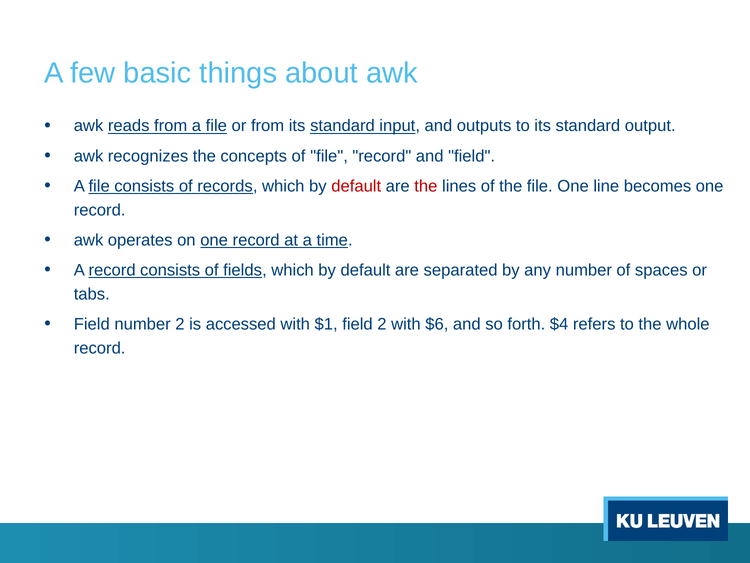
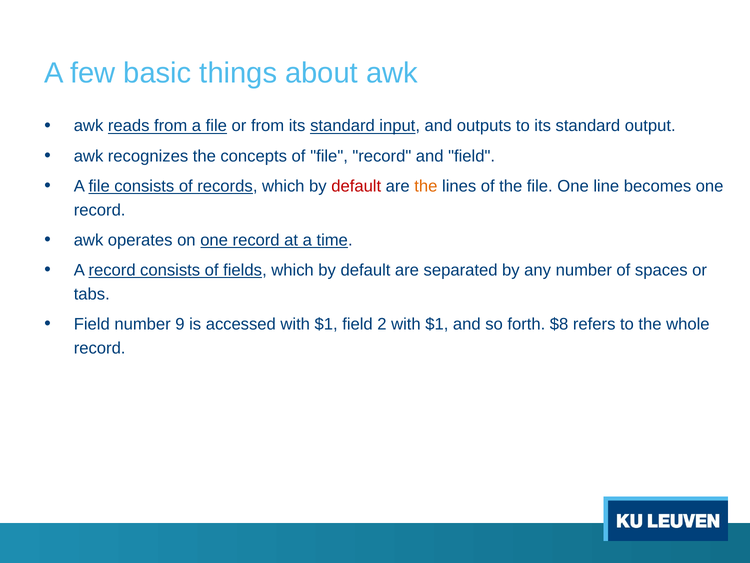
the colour: red -> orange (426, 186)
number 2: 2 -> 9 (180, 324)
2 with $6: $6 -> $1 (437, 324)
$4: $4 -> $8 (559, 324)
